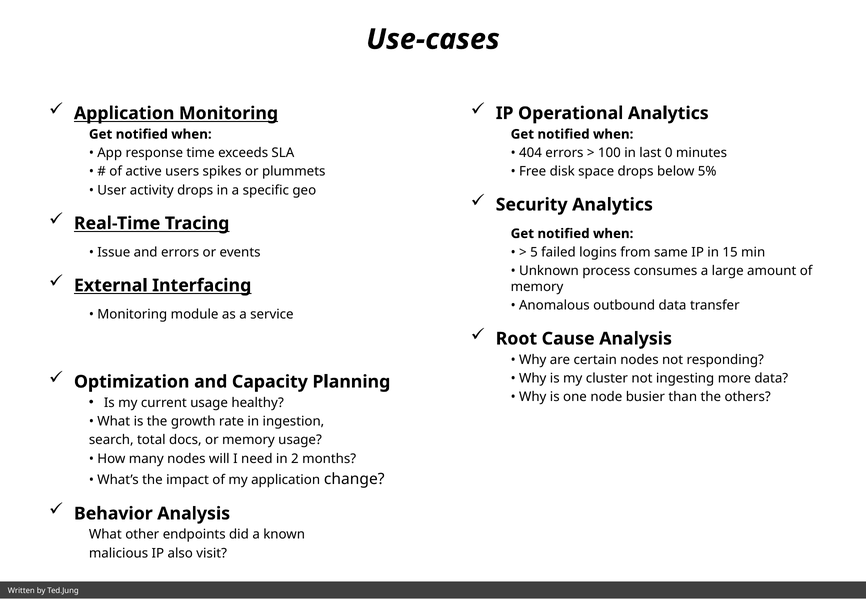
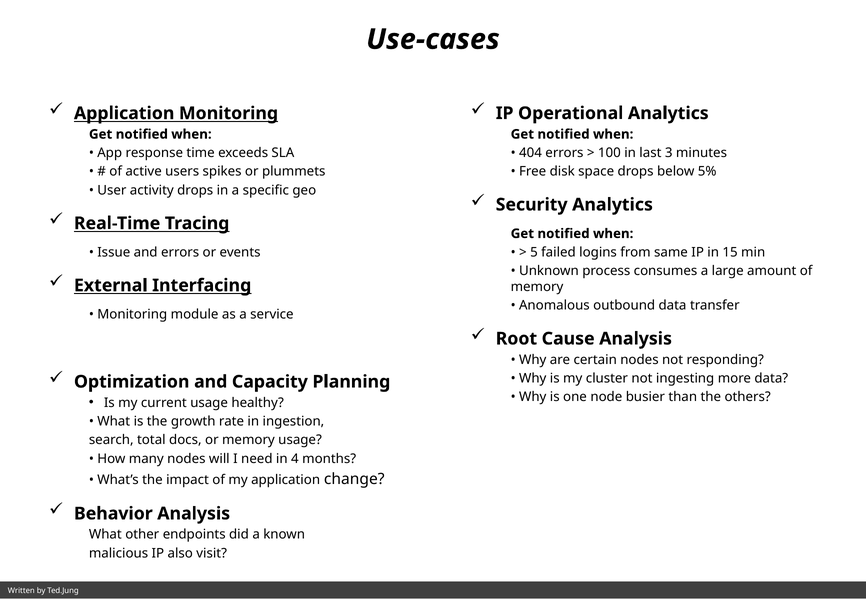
0: 0 -> 3 (669, 153)
2: 2 -> 4 (295, 459)
